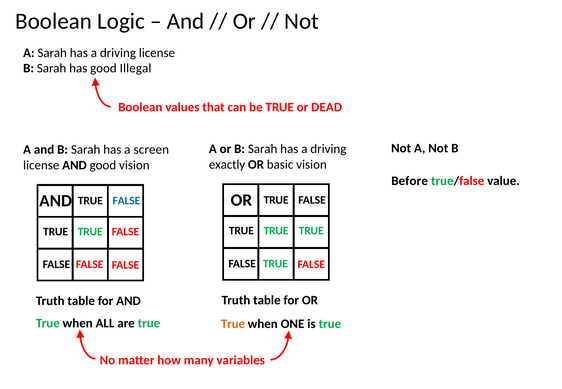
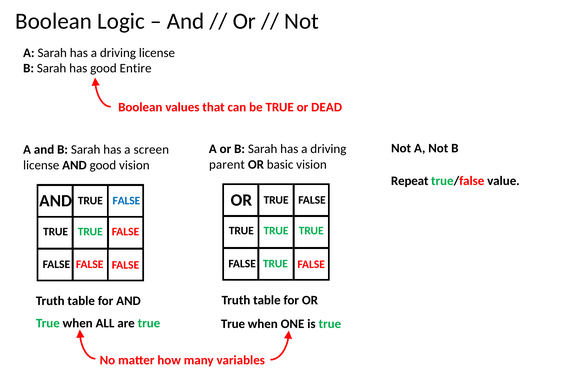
Illegal: Illegal -> Entire (136, 68)
exactly: exactly -> parent (227, 165)
Before: Before -> Repeat (410, 181)
True colour: orange -> black (233, 324)
